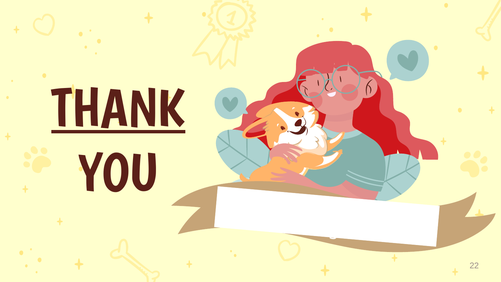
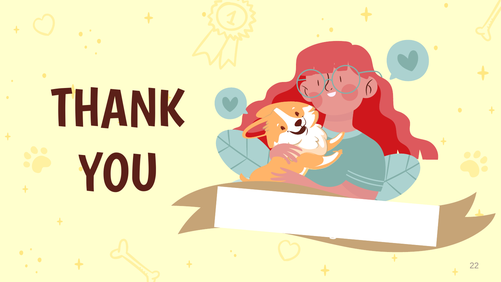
THANK underline: present -> none (118, 109)
